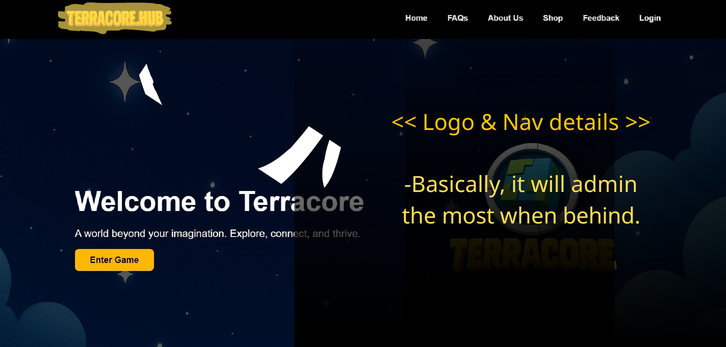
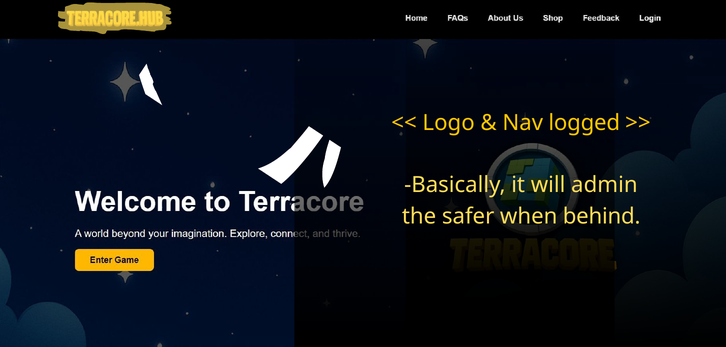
details: details -> logged (584, 122)
most: most -> safer (468, 216)
